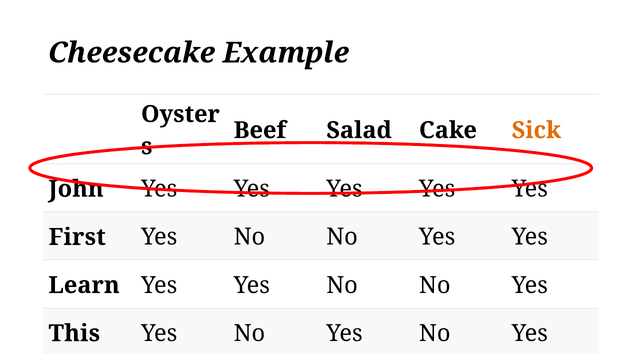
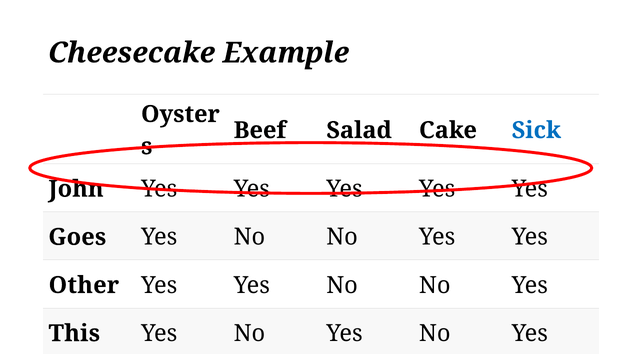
Sick colour: orange -> blue (536, 130)
First: First -> Goes (77, 237)
Learn: Learn -> Other (84, 285)
